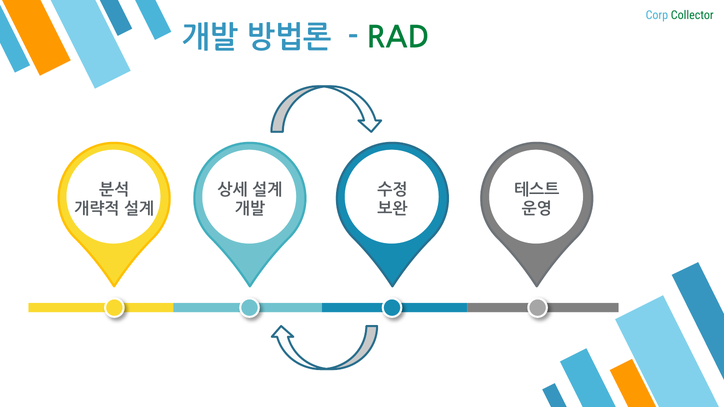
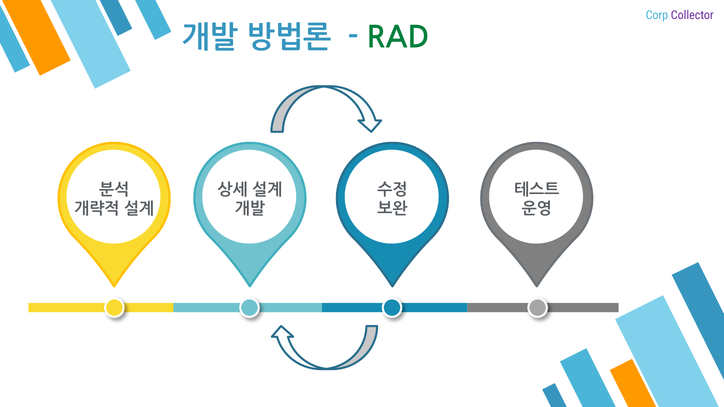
Collector colour: green -> purple (692, 15)
